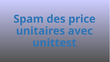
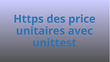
Spam: Spam -> Https (29, 19)
